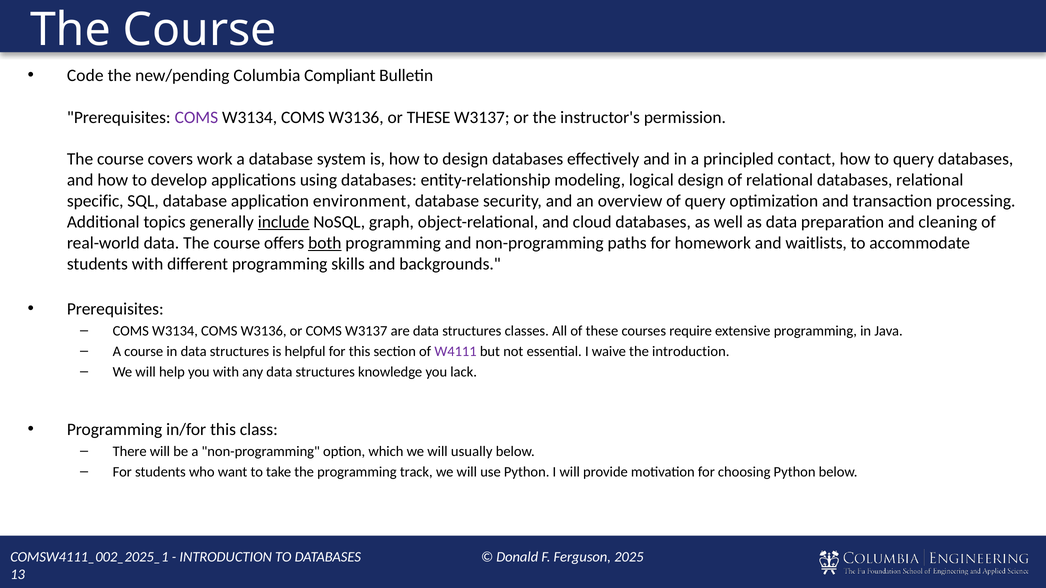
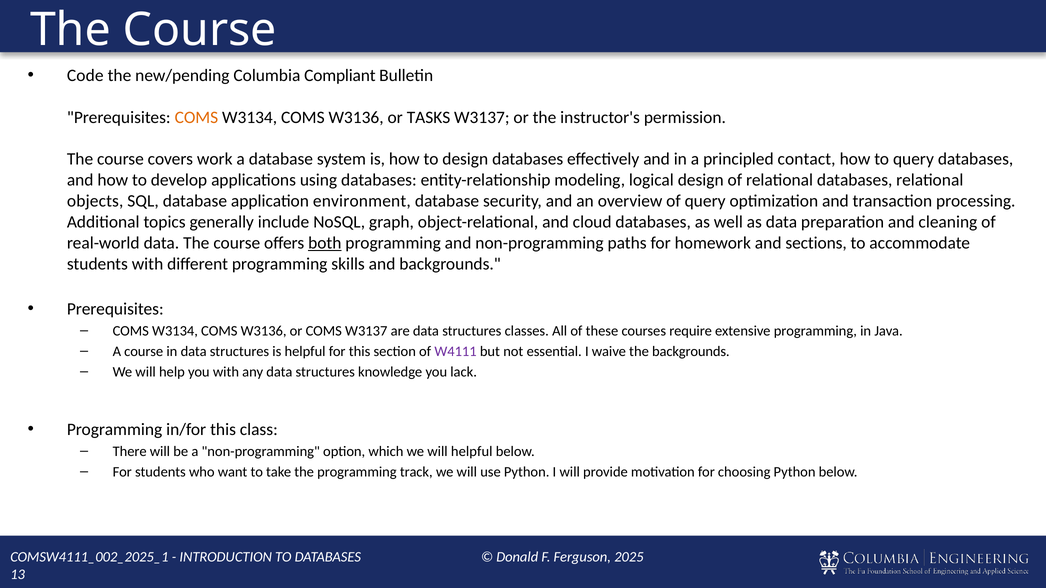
COMS colour: purple -> orange (196, 118)
or THESE: THESE -> TASKS (429, 118)
specific: specific -> objects (95, 201)
include underline: present -> none (284, 222)
waitlists: waitlists -> sections (816, 243)
the introduction: introduction -> backgrounds (691, 352)
will usually: usually -> helpful (472, 452)
